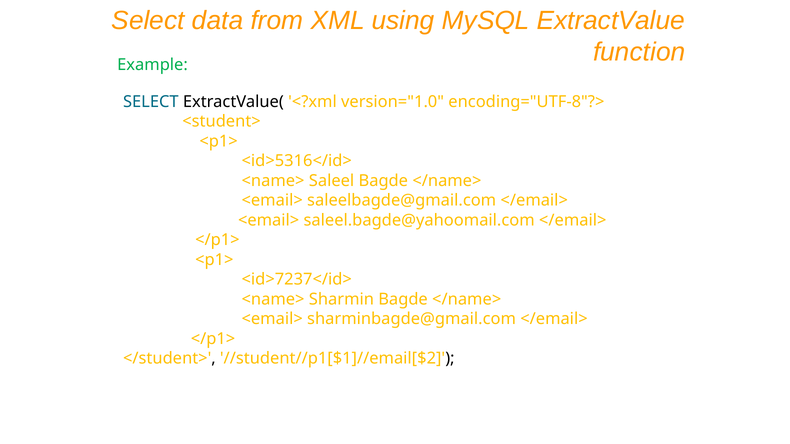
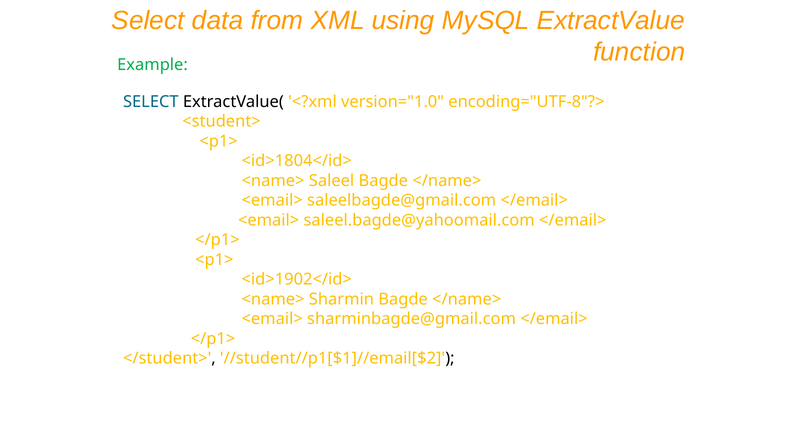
<id>5316</id>: <id>5316</id> -> <id>1804</id> (297, 161)
<id>7237</id>: <id>7237</id> -> <id>1902</id> (297, 280)
